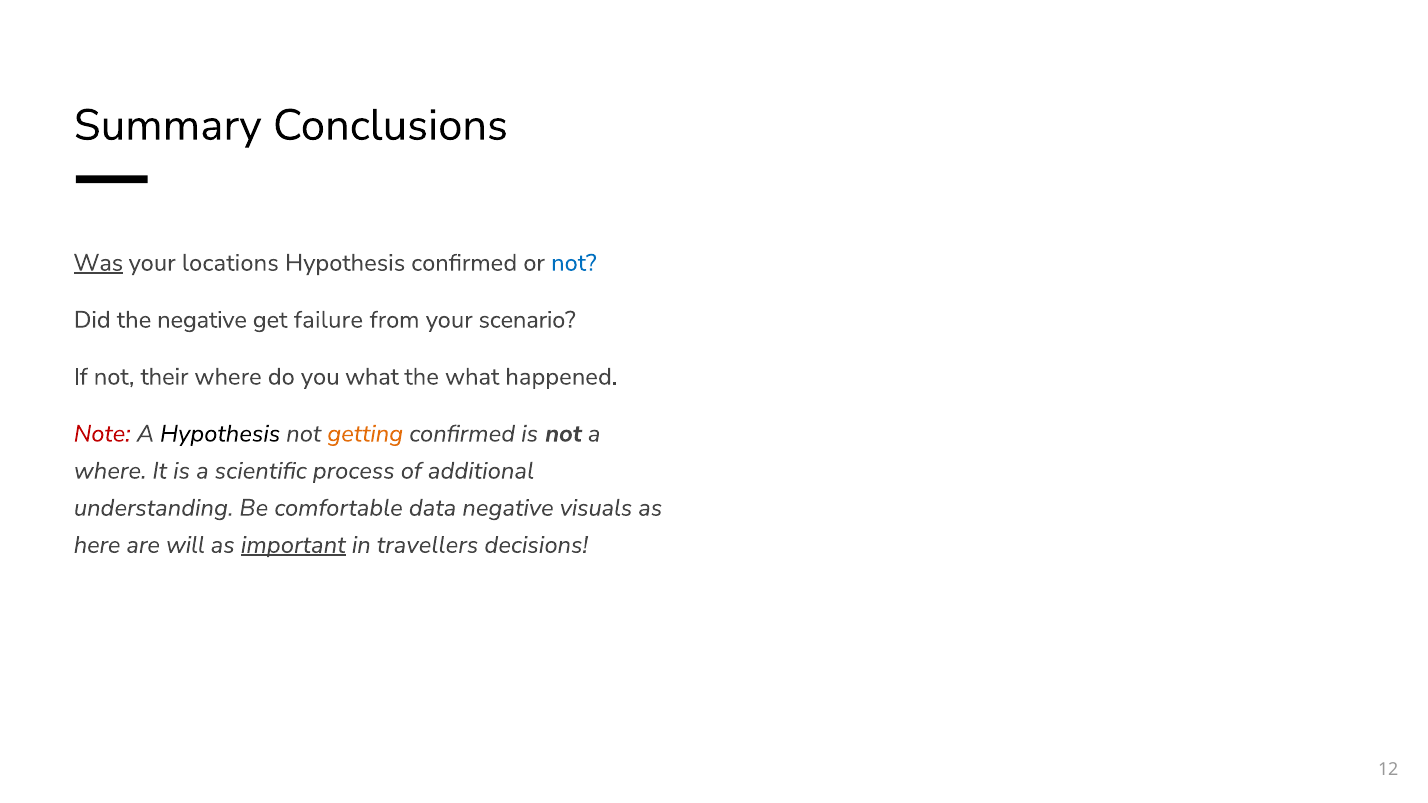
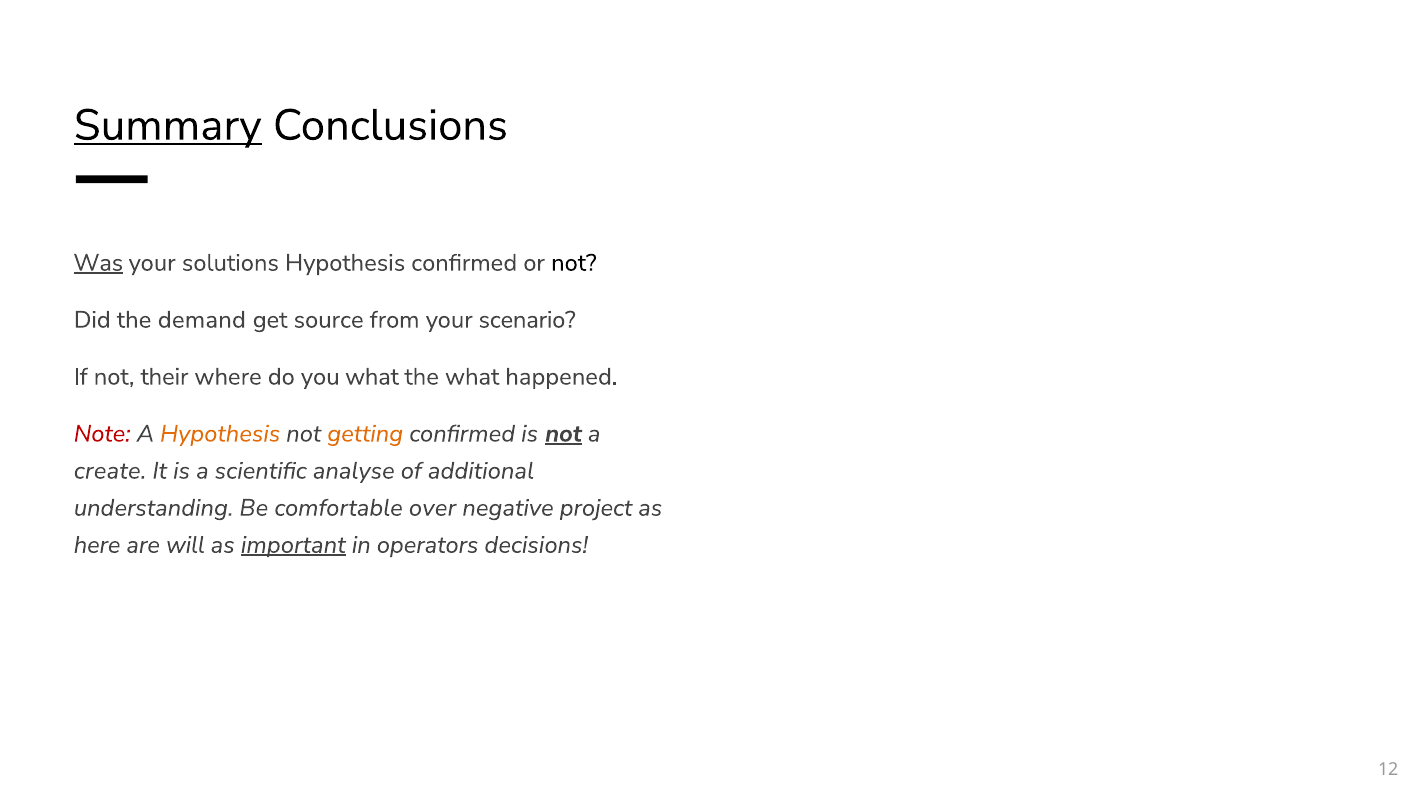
Summary underline: none -> present (168, 125)
locations: locations -> solutions (230, 263)
not colour: blue -> black (574, 263)
the negative: negative -> demand (202, 320)
failure: failure -> source (329, 320)
Hypothesis colour: black -> orange (220, 434)
not underline: none -> present (564, 434)
where: where -> create (110, 471)
process: process -> analyse (354, 471)
data: data -> over (432, 508)
visuals: visuals -> project (596, 508)
travellers: travellers -> operators (428, 545)
